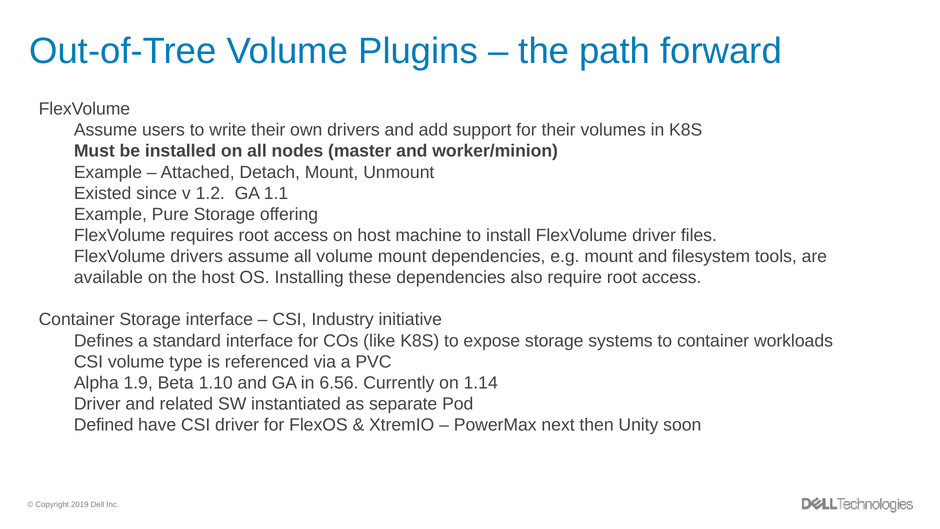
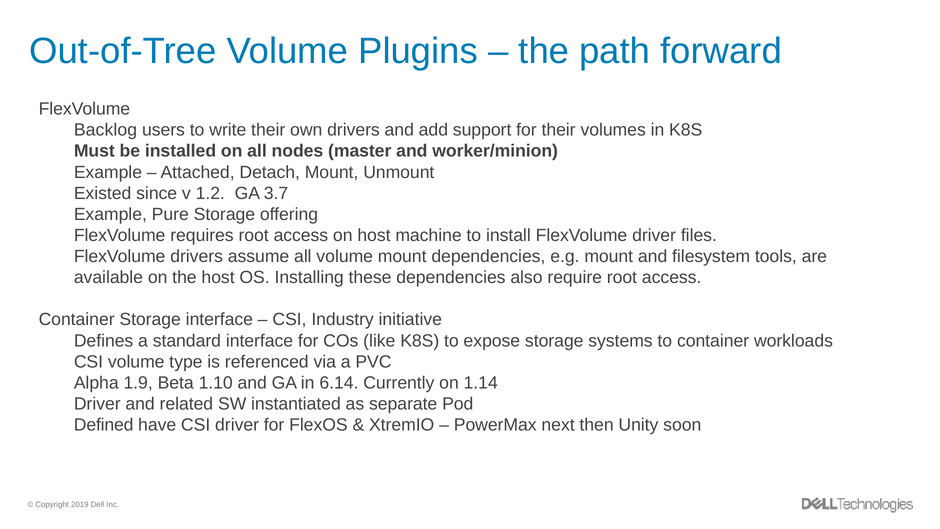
Assume: Assume -> Backlog (105, 130)
1.1: 1.1 -> 3.7 (276, 193)
6.56: 6.56 -> 6.14 (339, 383)
